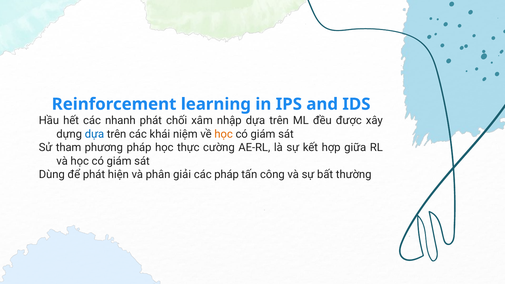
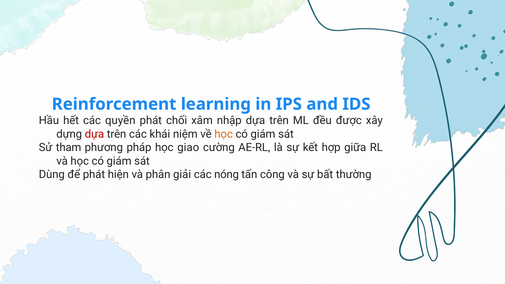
nhanh: nhanh -> quyền (120, 121)
dựa colour: blue -> red (94, 134)
thực: thực -> giao (188, 148)
các pháp: pháp -> nóng (227, 174)
